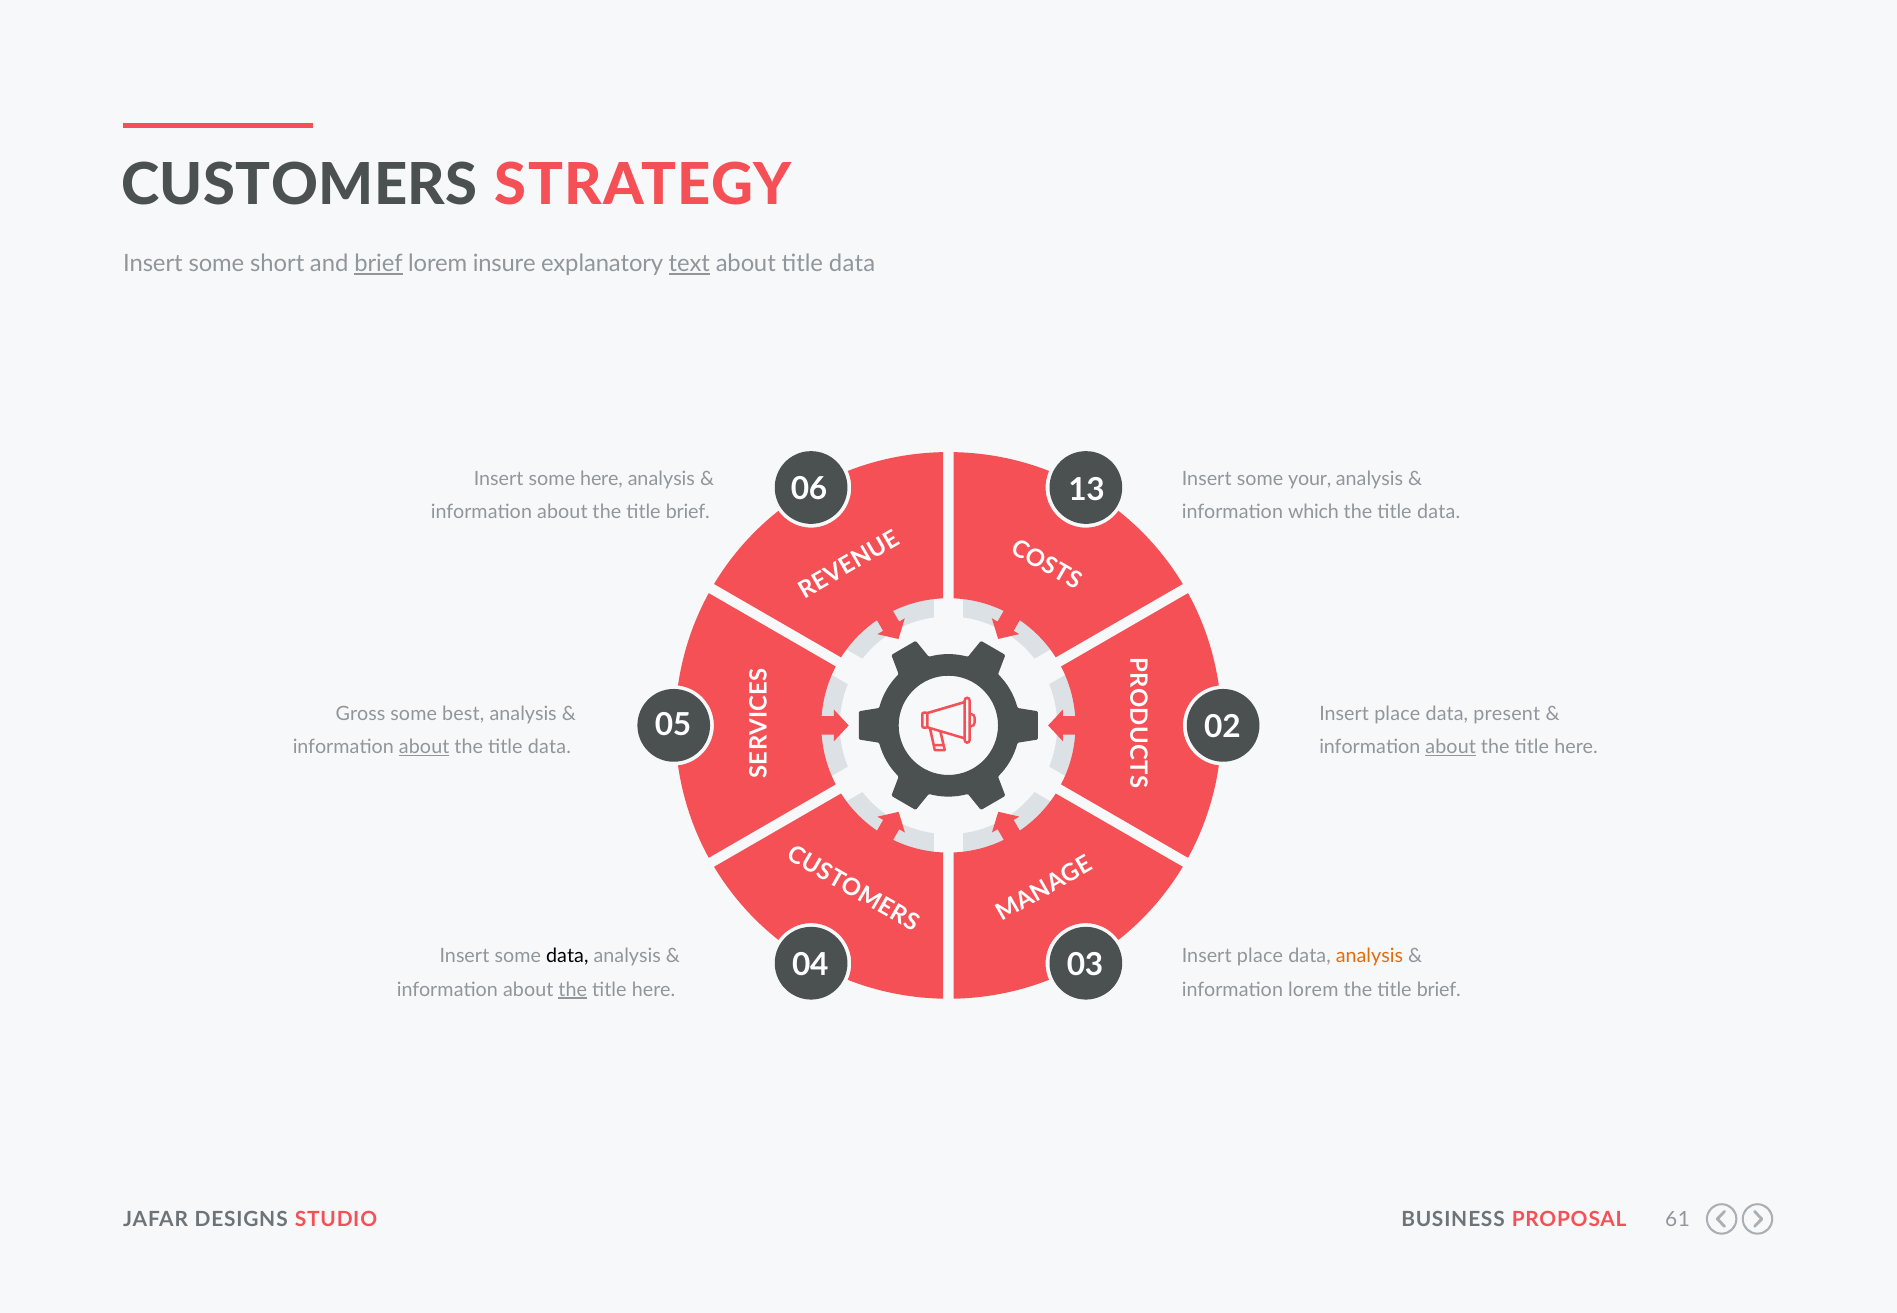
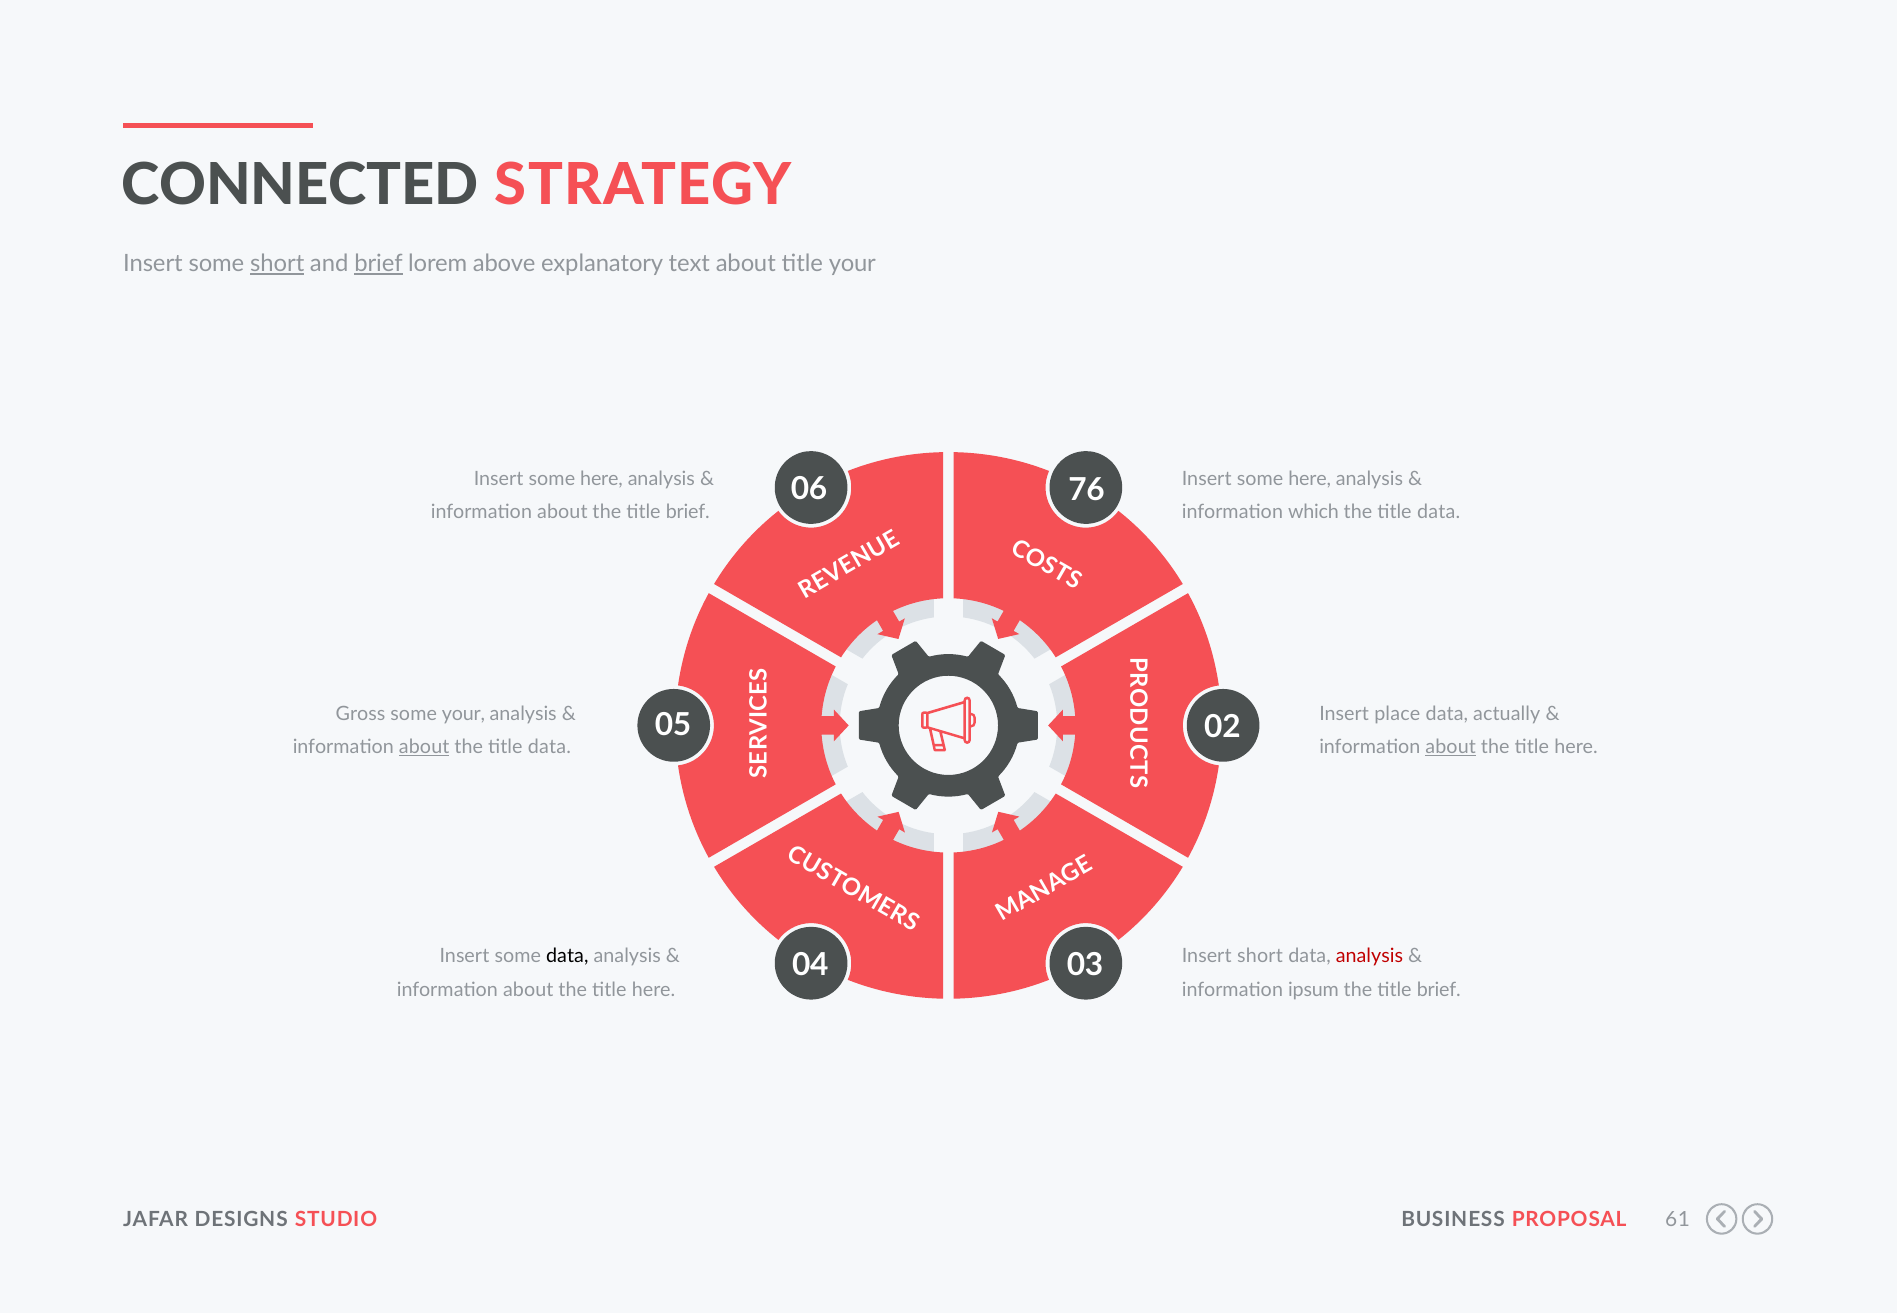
CUSTOMERS: CUSTOMERS -> CONNECTED (300, 186)
short underline: none -> present (277, 264)
insure: insure -> above (504, 264)
text underline: present -> none (689, 264)
about title data: data -> your (852, 264)
your: your -> here (1310, 479)
13: 13 -> 76 (1087, 490)
some best: best -> your (463, 714)
present: present -> actually (1507, 714)
place: place -> short (1260, 957)
analysis colour: orange -> red (1369, 957)
the underline: present -> none (573, 990)
information lorem: lorem -> ipsum (1314, 990)
